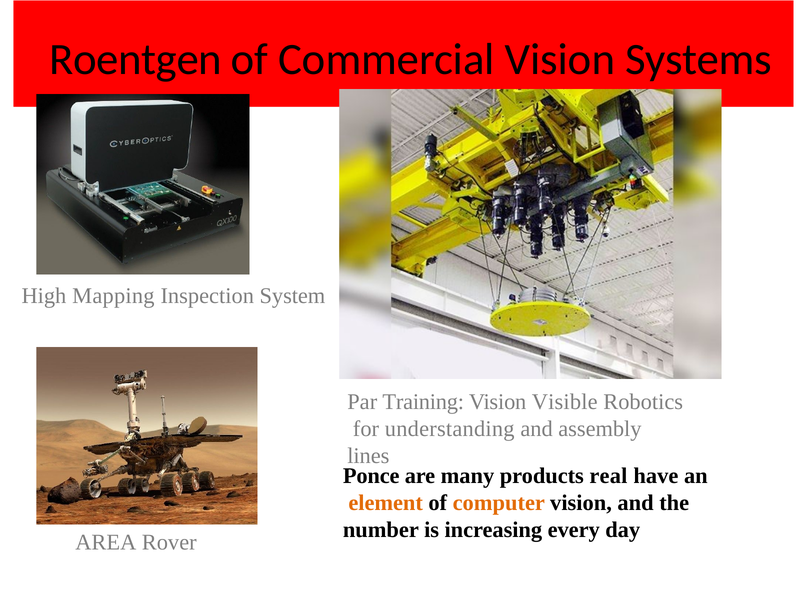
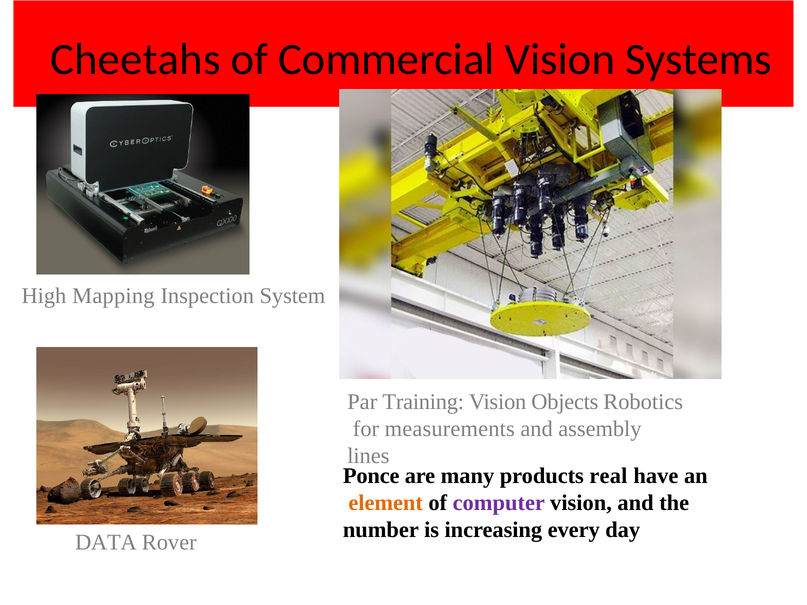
Roentgen: Roentgen -> Cheetahs (135, 59)
Visible: Visible -> Objects (565, 402)
understanding: understanding -> measurements (450, 429)
computer colour: orange -> purple (499, 503)
AREA: AREA -> DATA (106, 543)
